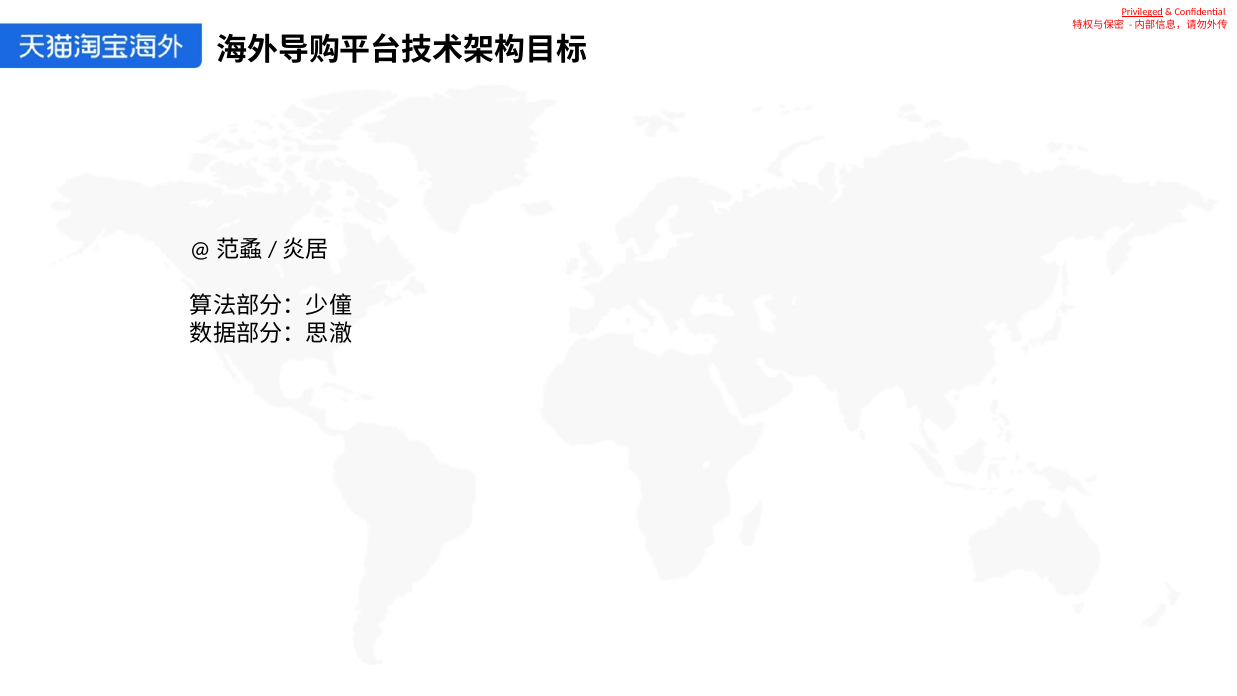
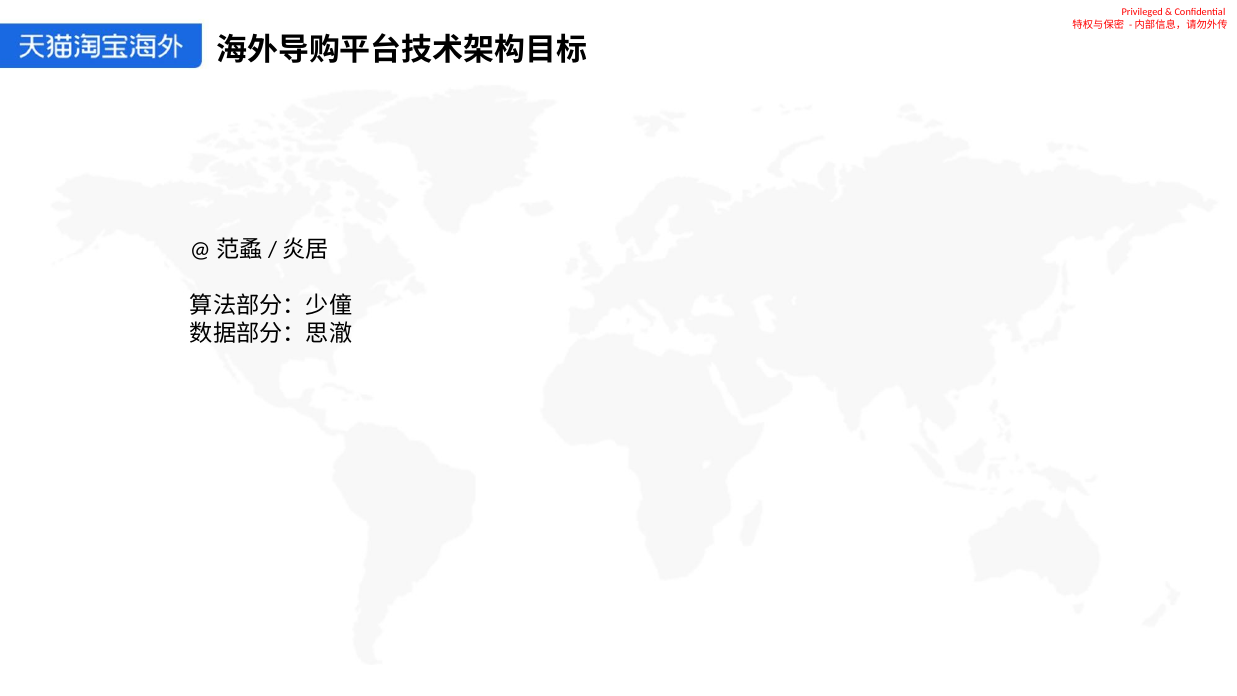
Privileged underline: present -> none (1142, 12)
